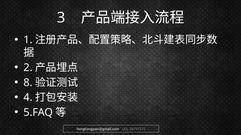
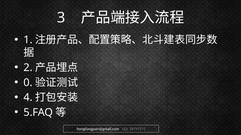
8: 8 -> 0 (28, 83)
